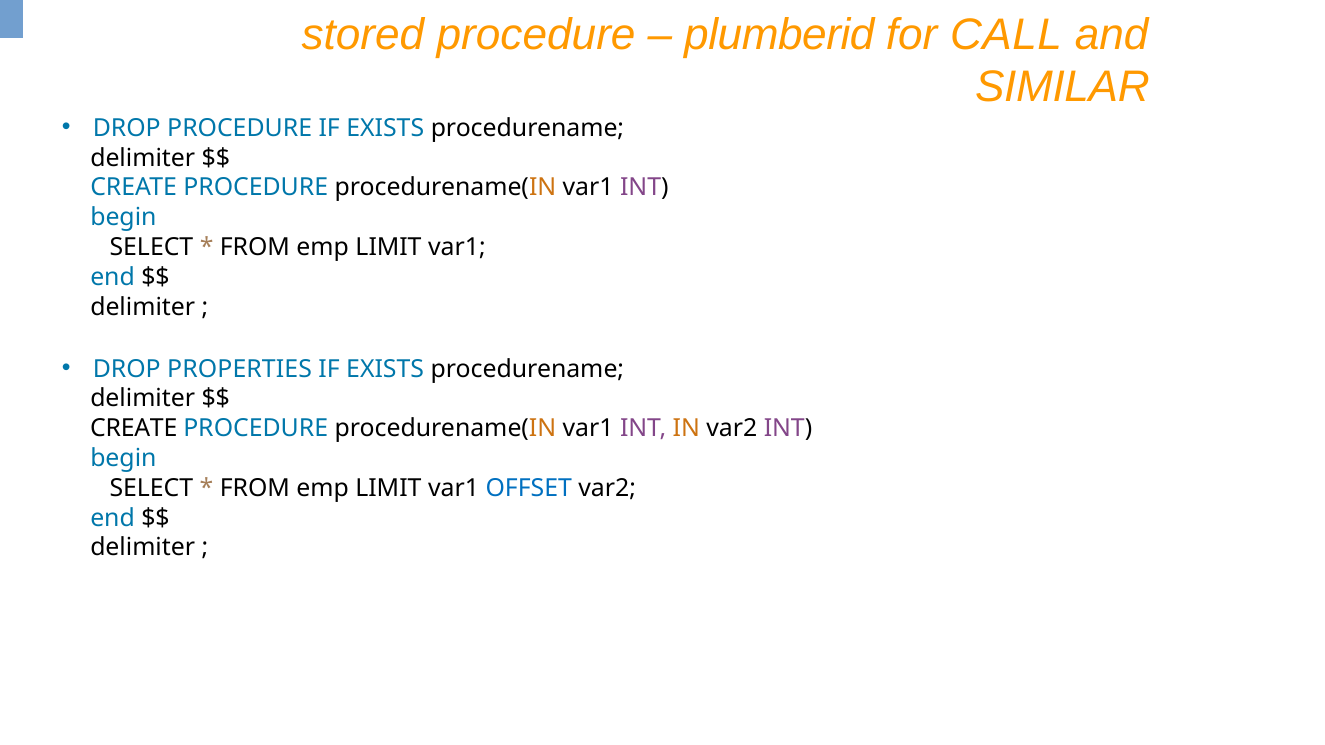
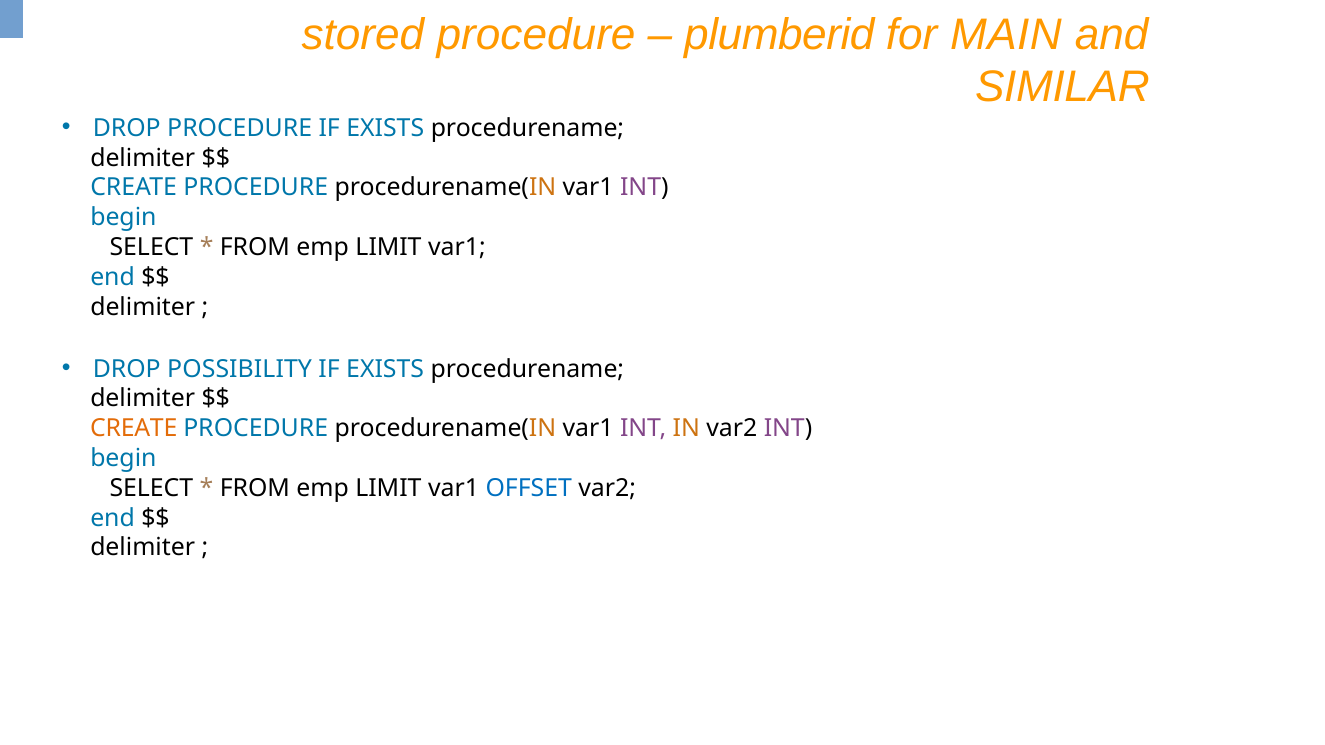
CALL: CALL -> MAIN (1006, 34)
PROPERTIES: PROPERTIES -> POSSIBILITY (240, 369)
CREATE colour: black -> orange (134, 429)
